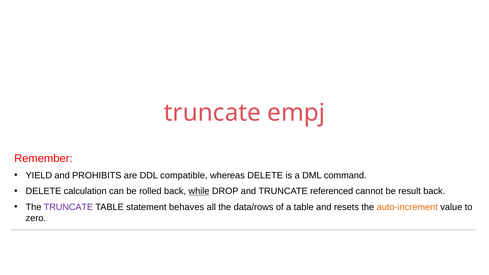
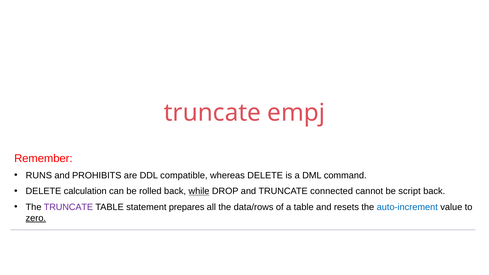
YIELD: YIELD -> RUNS (39, 175)
referenced: referenced -> connected (332, 191)
result: result -> script (410, 191)
behaves: behaves -> prepares (187, 207)
auto-increment colour: orange -> blue (407, 207)
zero underline: none -> present (36, 218)
